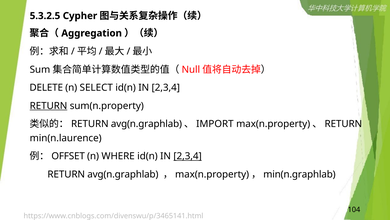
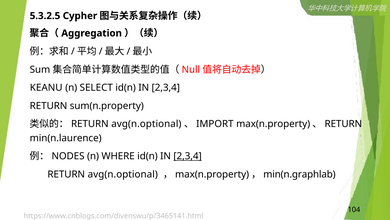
DELETE: DELETE -> KEANU (46, 87)
RETURN underline: present -> none (48, 106)
avg(n.graphlab: avg(n.graphlab -> avg(n.optional (146, 124)
OFFSET: OFFSET -> NODES (68, 156)
avg(n.graphlab: avg(n.graphlab -> avg(n.optional (123, 174)
